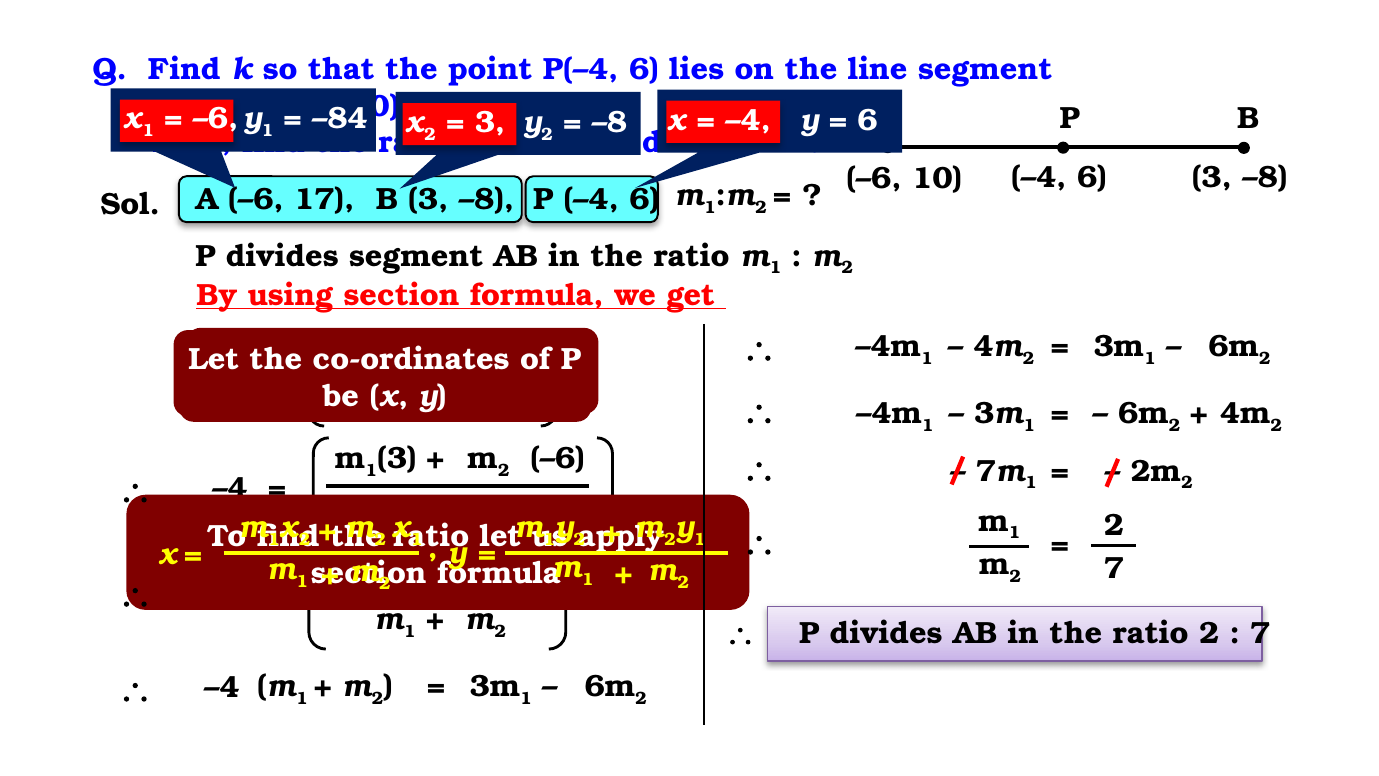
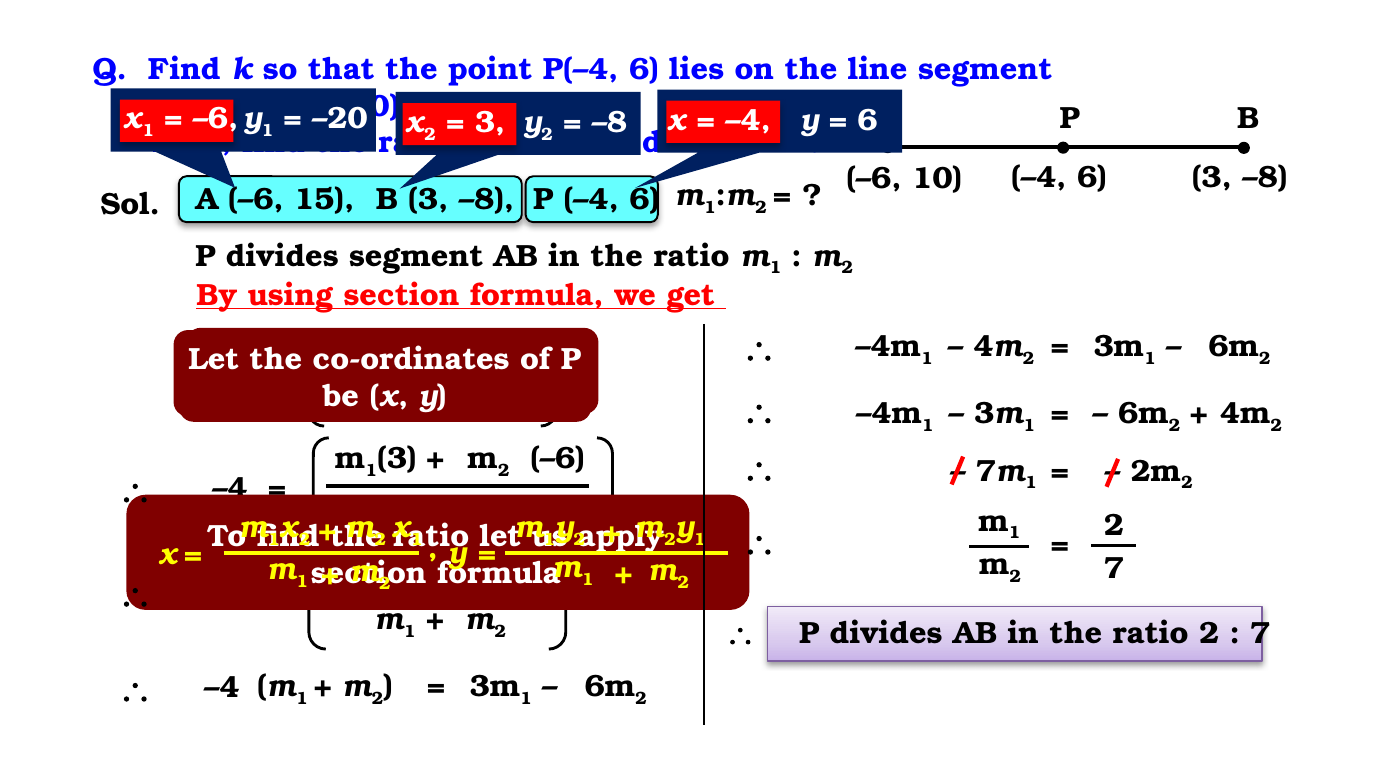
–84: –84 -> –20 (340, 119)
17: 17 -> 15 (324, 199)
